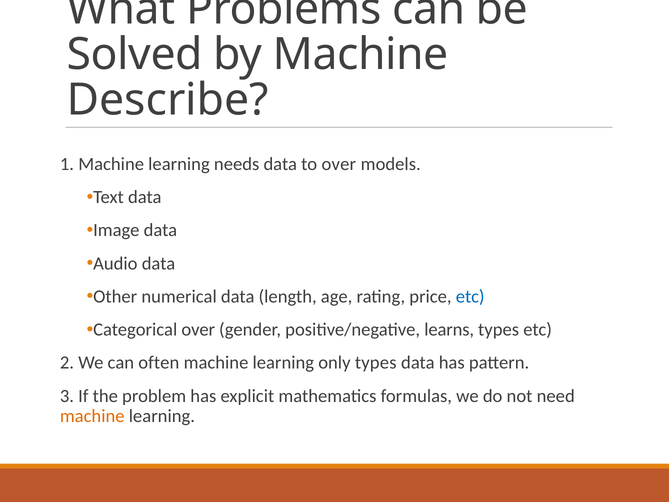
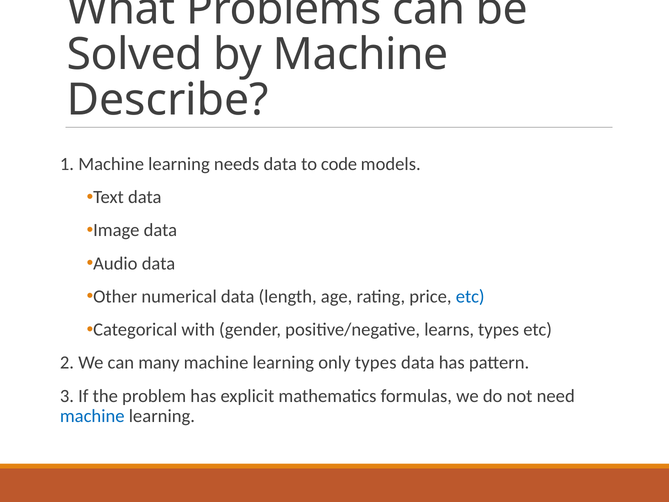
to over: over -> code (339, 164)
Categorical over: over -> with (198, 329)
often: often -> many (159, 363)
machine colour: orange -> blue (92, 416)
